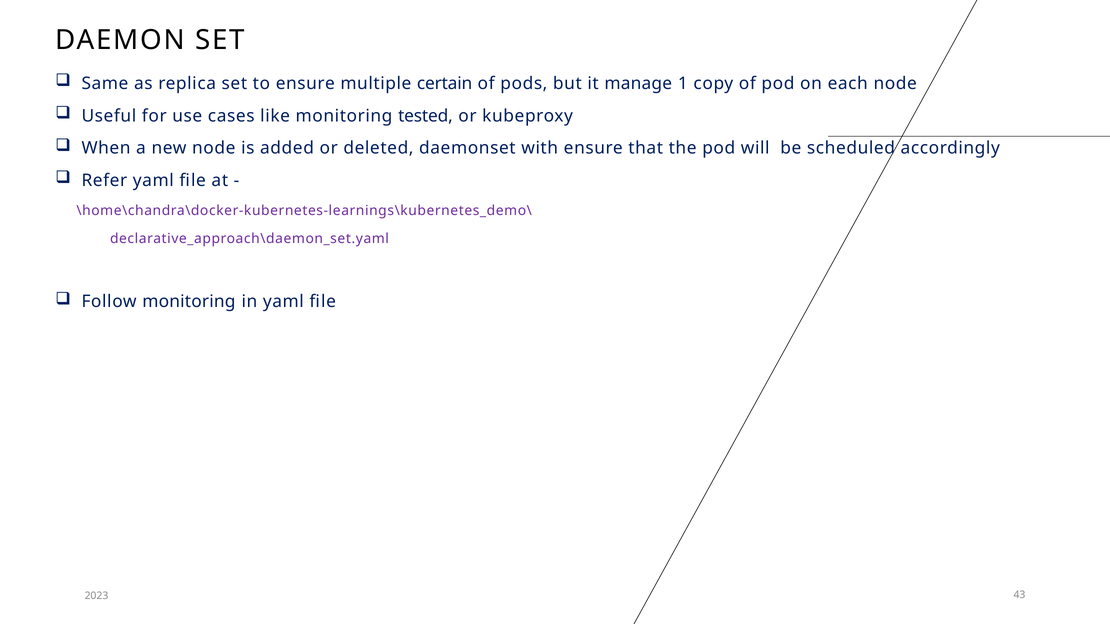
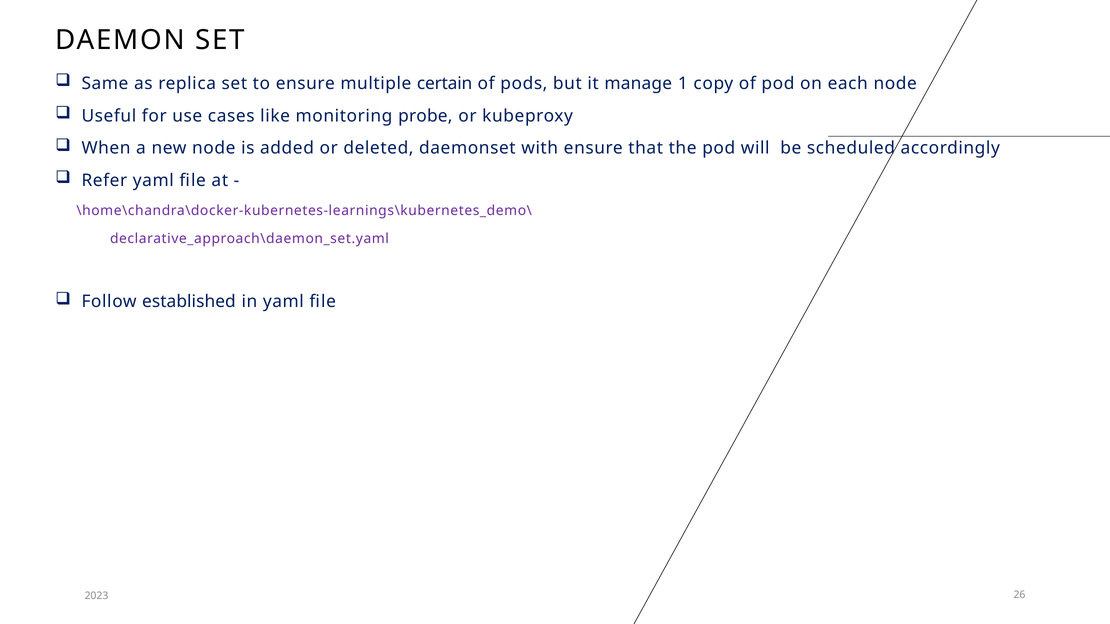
tested: tested -> probe (425, 116)
Follow monitoring: monitoring -> established (189, 302)
43: 43 -> 26 (1019, 595)
